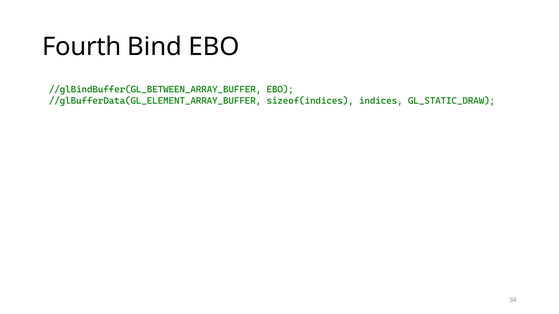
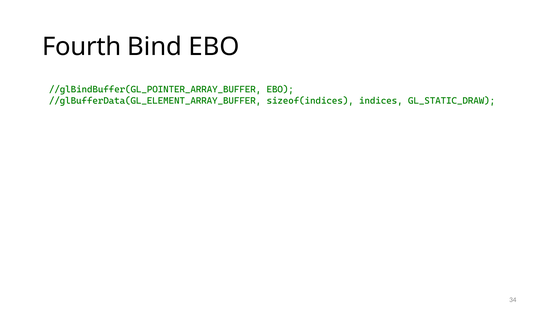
//glBindBuffer(GL_BETWEEN_ARRAY_BUFFER: //glBindBuffer(GL_BETWEEN_ARRAY_BUFFER -> //glBindBuffer(GL_POINTER_ARRAY_BUFFER (155, 90)
